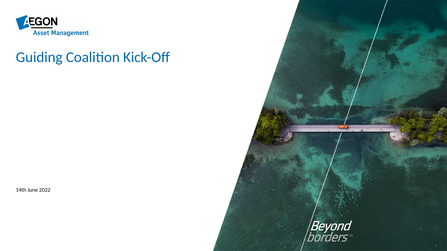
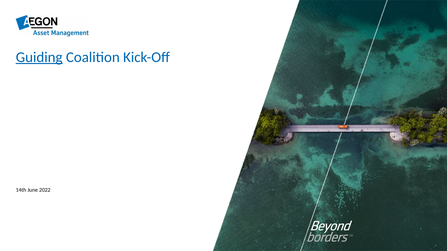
Guiding underline: none -> present (39, 57)
